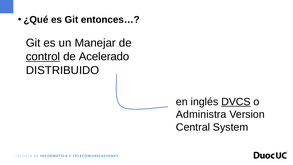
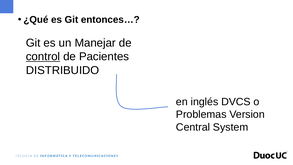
Acelerado: Acelerado -> Pacientes (104, 57)
DVCS underline: present -> none (236, 102)
Administra: Administra -> Problemas (201, 114)
